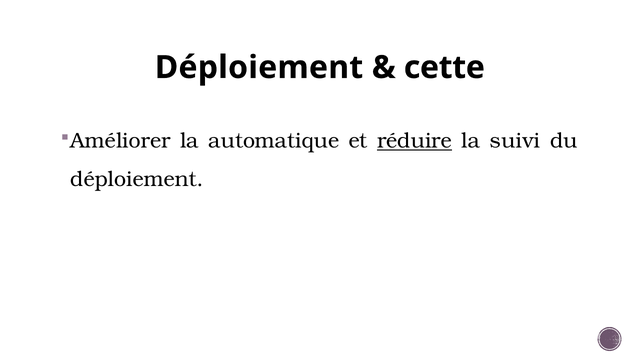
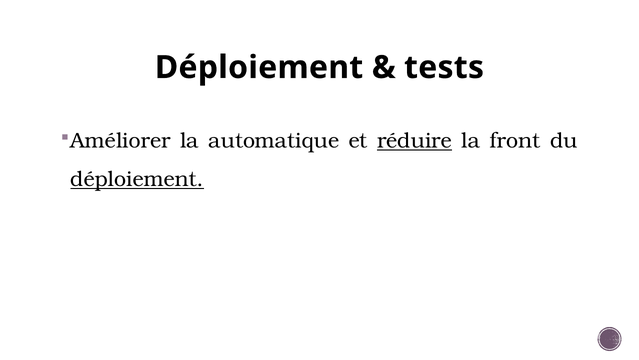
cette: cette -> tests (444, 67)
suivi: suivi -> front (515, 141)
déploiement underline: none -> present (137, 179)
